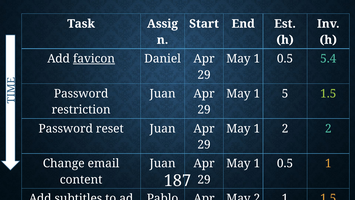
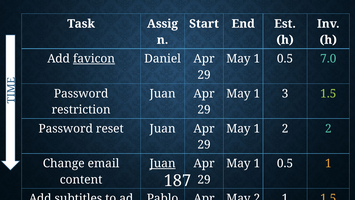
5.4: 5.4 -> 7.0 (328, 59)
1 5: 5 -> 3 (285, 94)
Juan underline: none -> present (163, 163)
